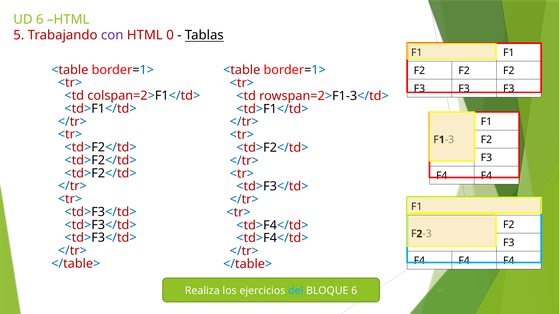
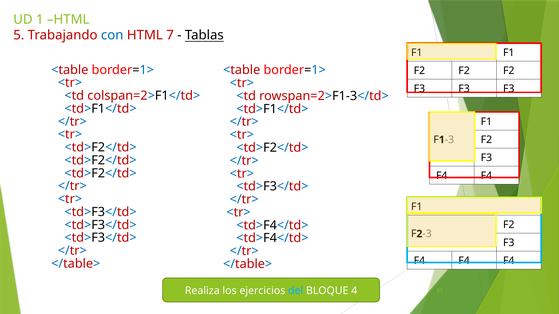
UD 6: 6 -> 1 (40, 19)
con colour: purple -> blue (112, 35)
0: 0 -> 7 (170, 35)
BLOQUE 6: 6 -> 4 (354, 291)
